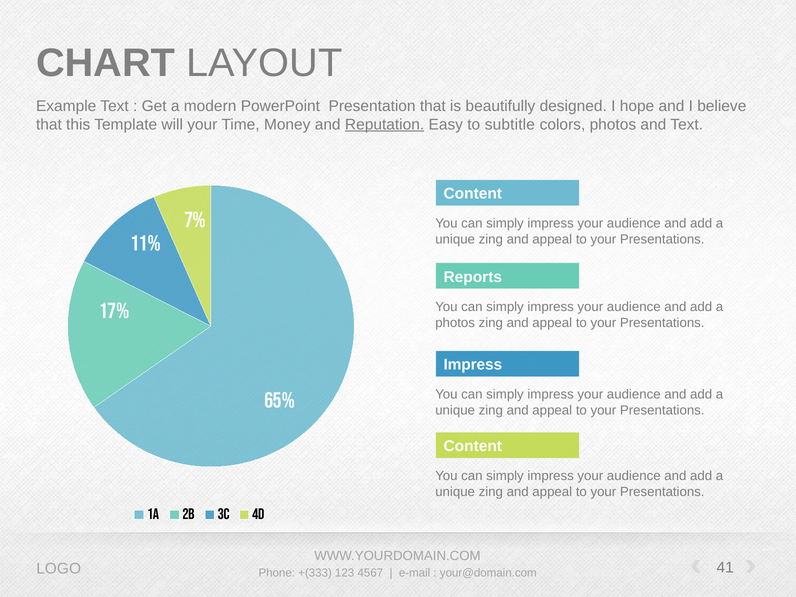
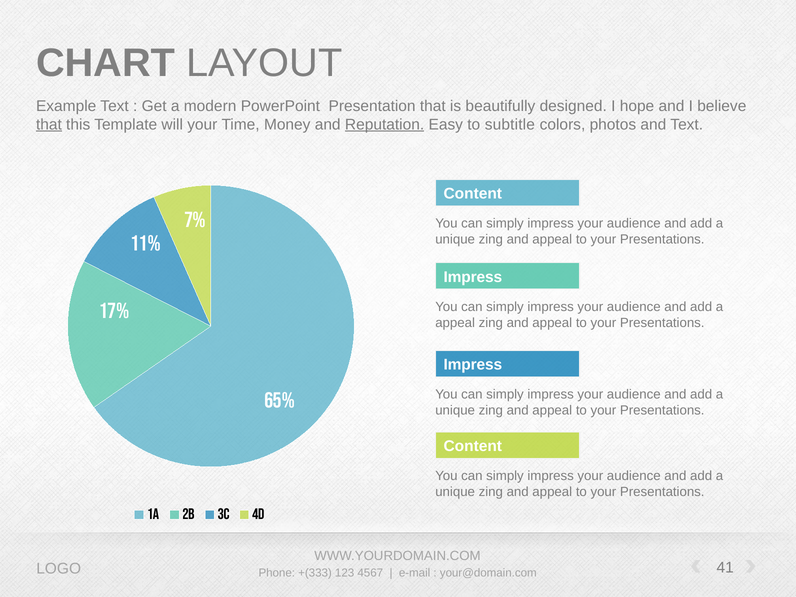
that underline: none -> present (49, 125)
Reports: Reports -> Impress (473, 277)
photos: photos -> appeal (455, 323)
